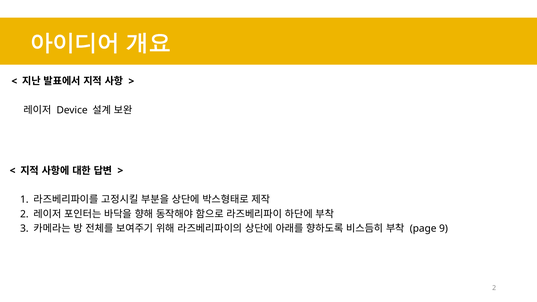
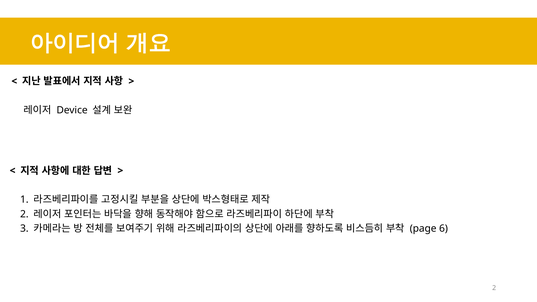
9: 9 -> 6 (444, 229)
